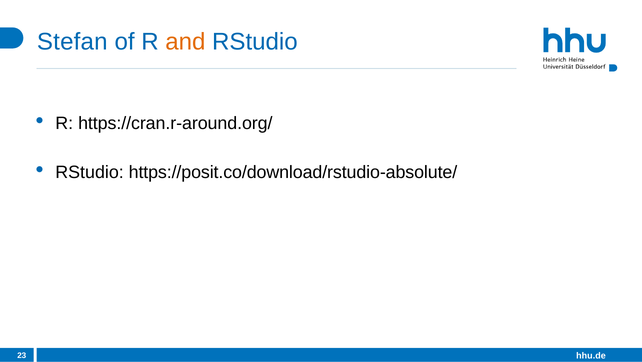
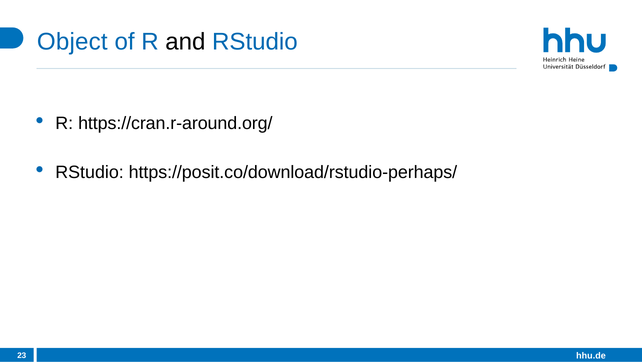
Stefan: Stefan -> Object (72, 42)
and colour: orange -> black (185, 42)
https://posit.co/download/rstudio-absolute/: https://posit.co/download/rstudio-absolute/ -> https://posit.co/download/rstudio-perhaps/ (293, 172)
